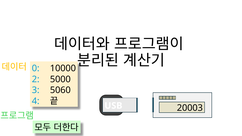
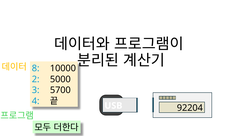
0: 0 -> 8 (36, 68)
5060: 5060 -> 5700 (60, 90)
20003: 20003 -> 92204 (190, 108)
